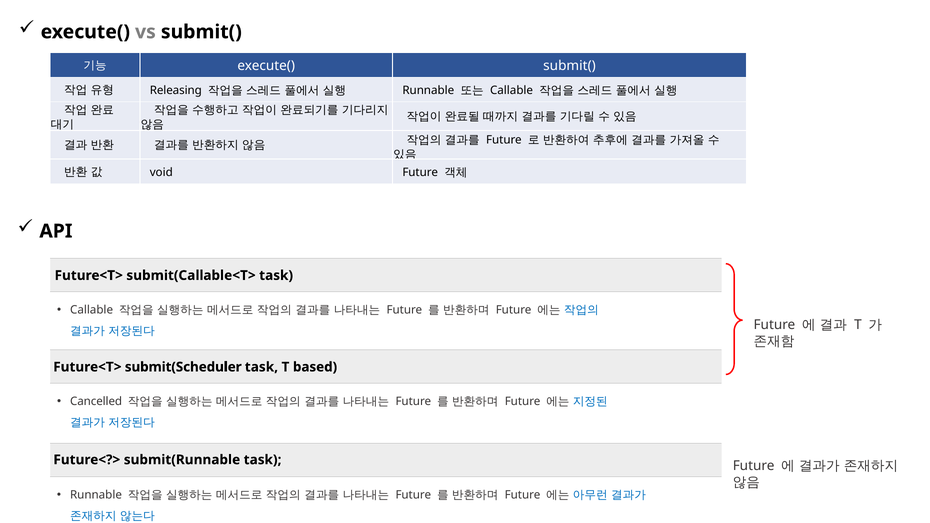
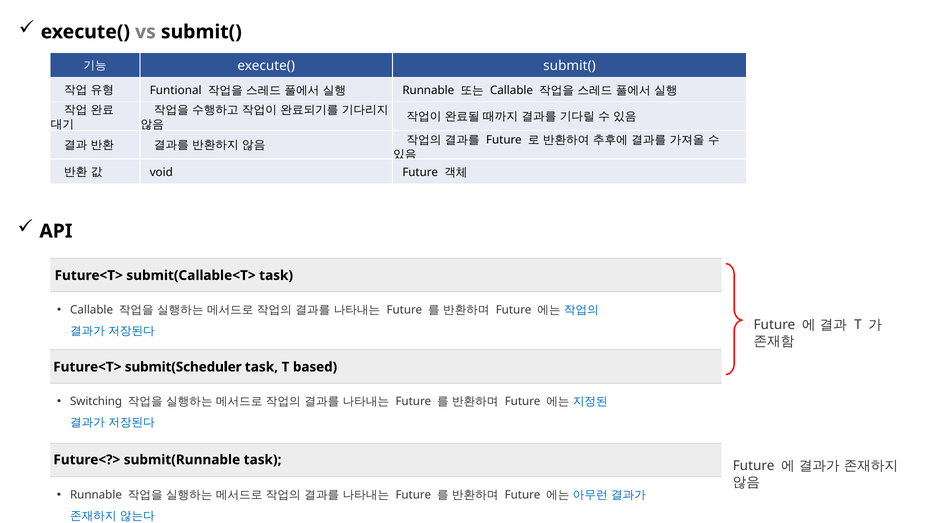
Releasing: Releasing -> Funtional (176, 91)
Cancelled: Cancelled -> Switching (96, 402)
